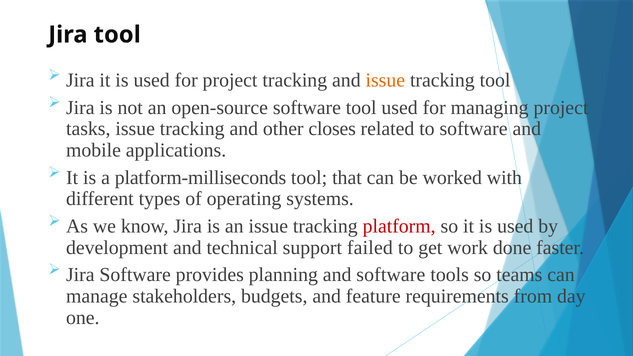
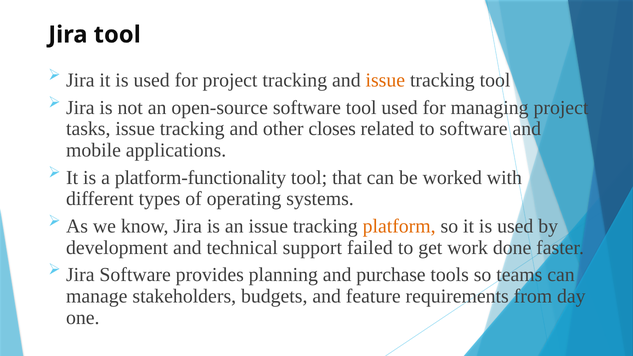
platform-milliseconds: platform-milliseconds -> platform-functionality (201, 178)
platform colour: red -> orange (399, 226)
and software: software -> purchase (391, 275)
